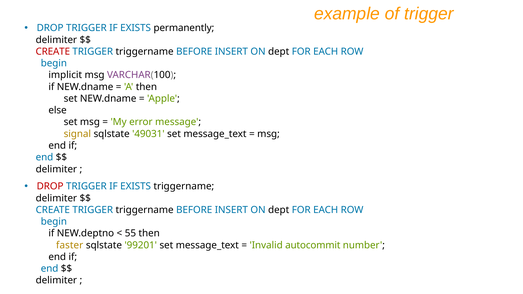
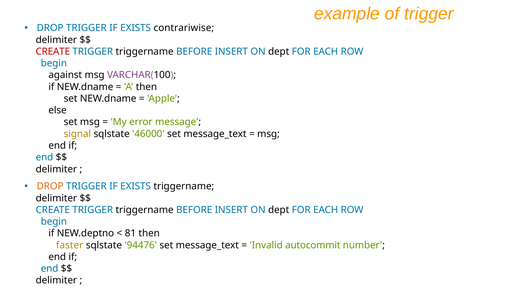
permanently: permanently -> contrariwise (184, 28)
implicit: implicit -> against (65, 75)
49031: 49031 -> 46000 (148, 134)
DROP colour: red -> orange (50, 186)
55: 55 -> 81 (130, 234)
99201: 99201 -> 94476 (141, 245)
